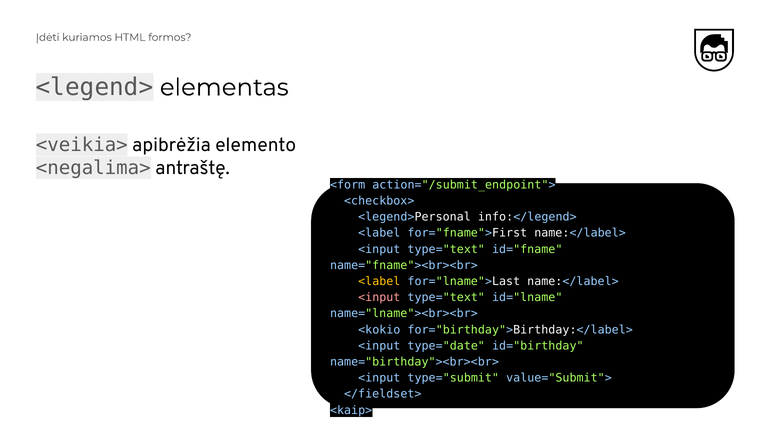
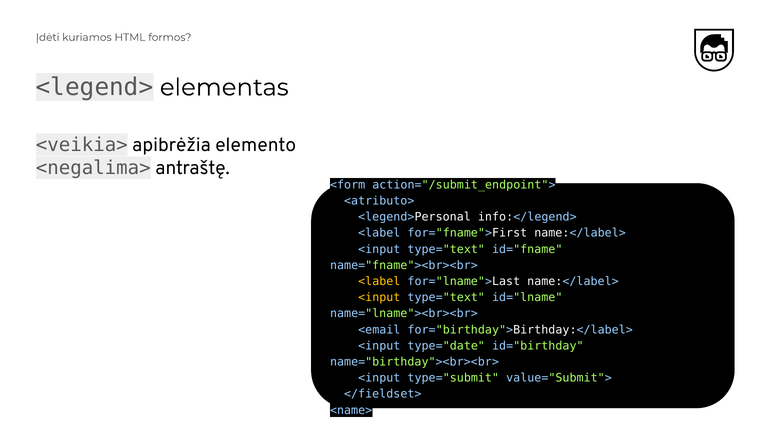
<checkbox>: <checkbox> -> <atributo> (379, 201)
<input colour: pink -> yellow (379, 297)
<kokio: <kokio -> <email (379, 330)
<kaip>: <kaip> -> <name> (351, 410)
